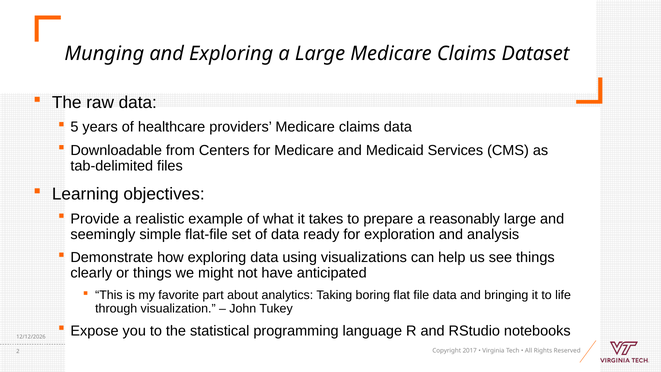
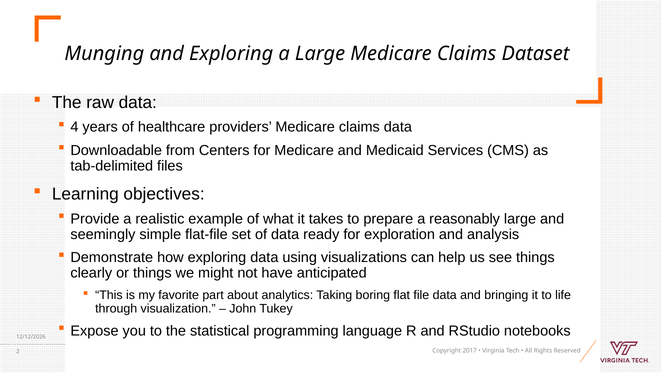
5: 5 -> 4 (74, 127)
